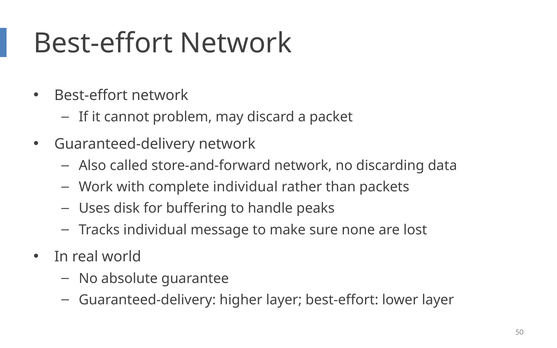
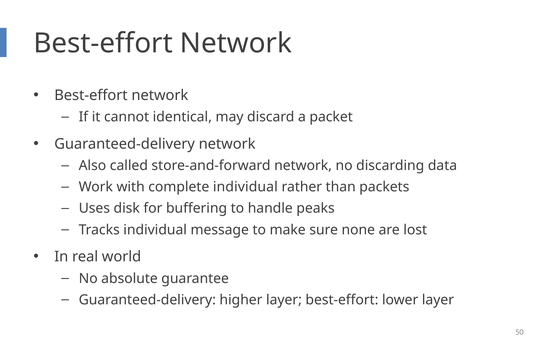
problem: problem -> identical (182, 117)
